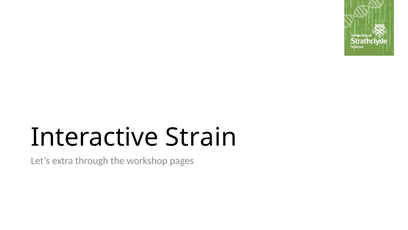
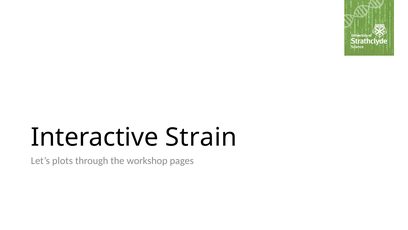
extra: extra -> plots (62, 161)
